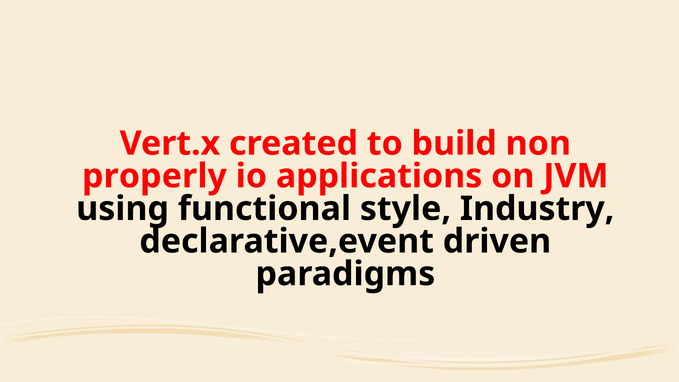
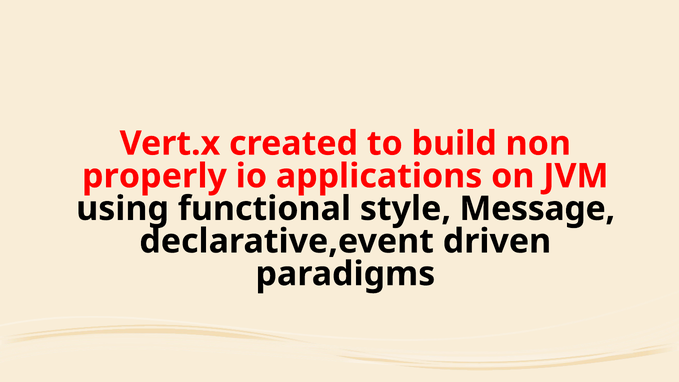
Industry: Industry -> Message (537, 209)
